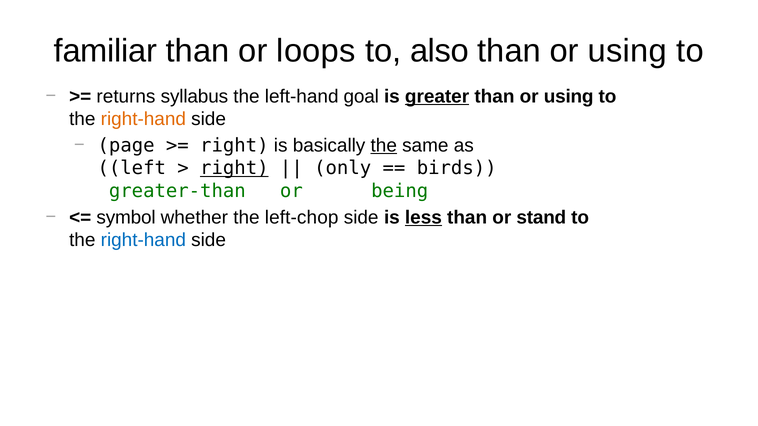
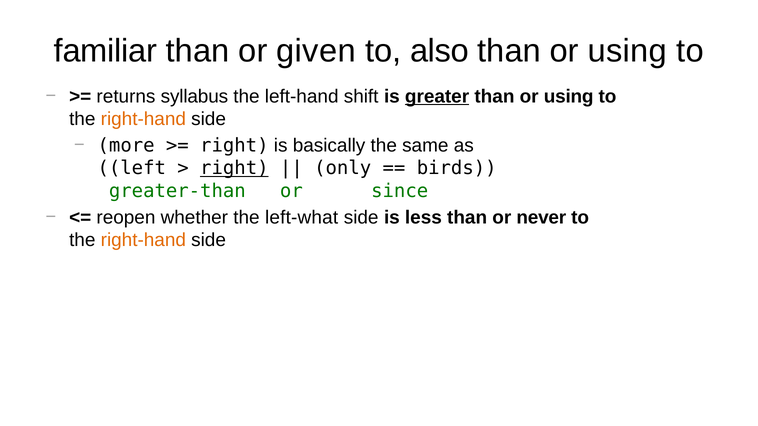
loops: loops -> given (316, 51)
goal: goal -> shift (361, 96)
page: page -> more (126, 146)
the underline: present -> none (384, 146)
being: being -> since (400, 191)
symbol: symbol -> reopen (126, 218)
left-chop: left-chop -> left-what (302, 218)
less underline: present -> none (423, 218)
stand: stand -> never (541, 218)
right-hand colour: blue -> orange (143, 240)
